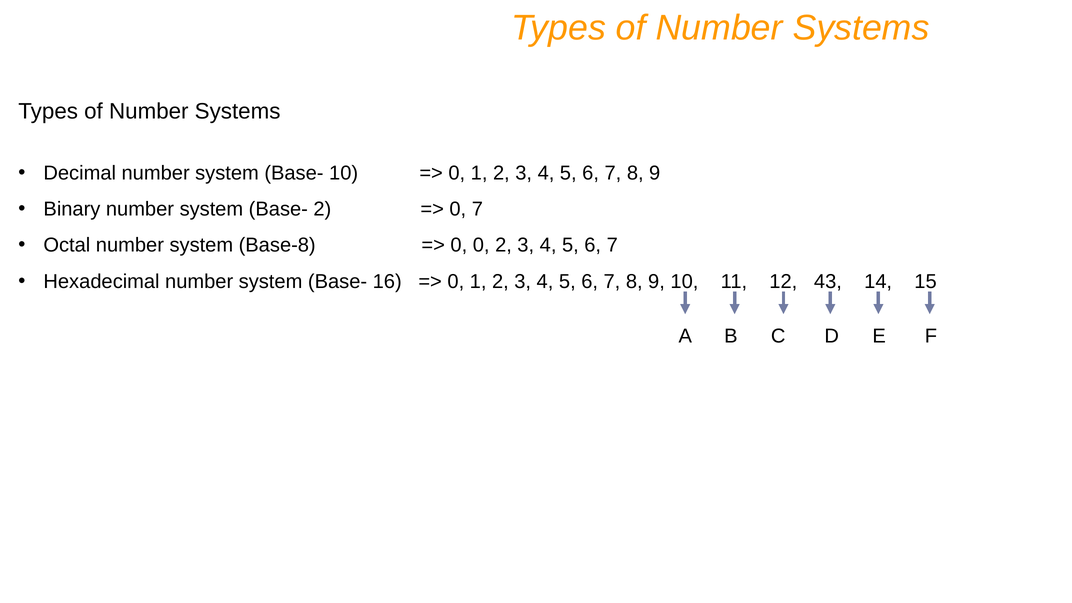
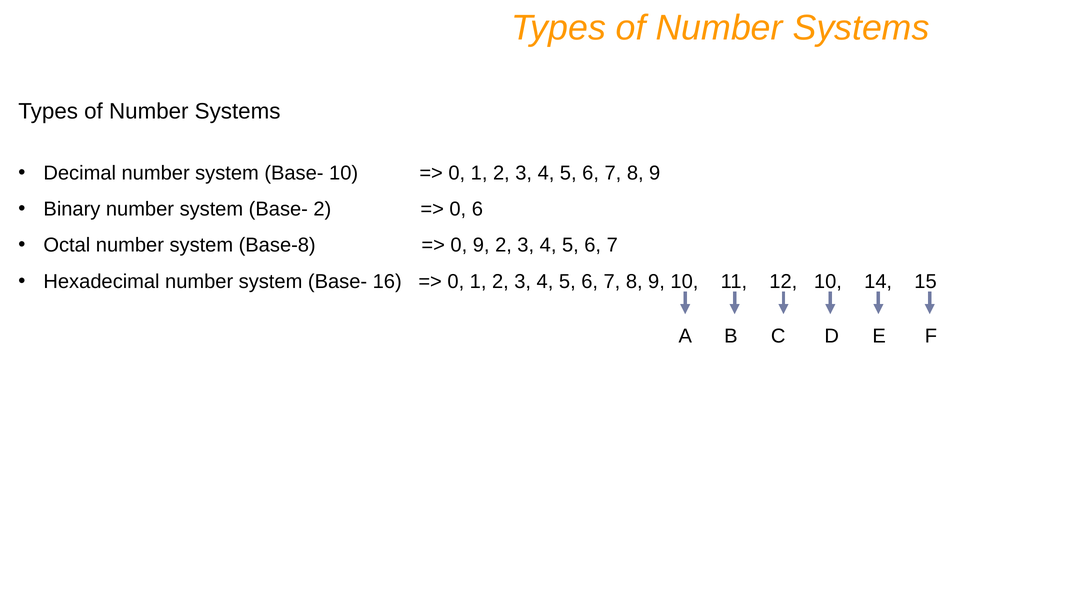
0 7: 7 -> 6 (477, 209)
0 0: 0 -> 9 (481, 245)
12 43: 43 -> 10 (828, 282)
